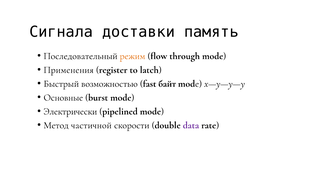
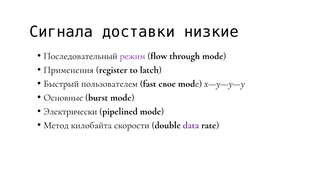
память: память -> низкие (211, 32)
режим colour: orange -> purple (132, 56)
возможностью: возможностью -> пользователем (109, 83)
байт: байт -> свое (167, 83)
частичной: частичной -> килобайта (91, 125)
